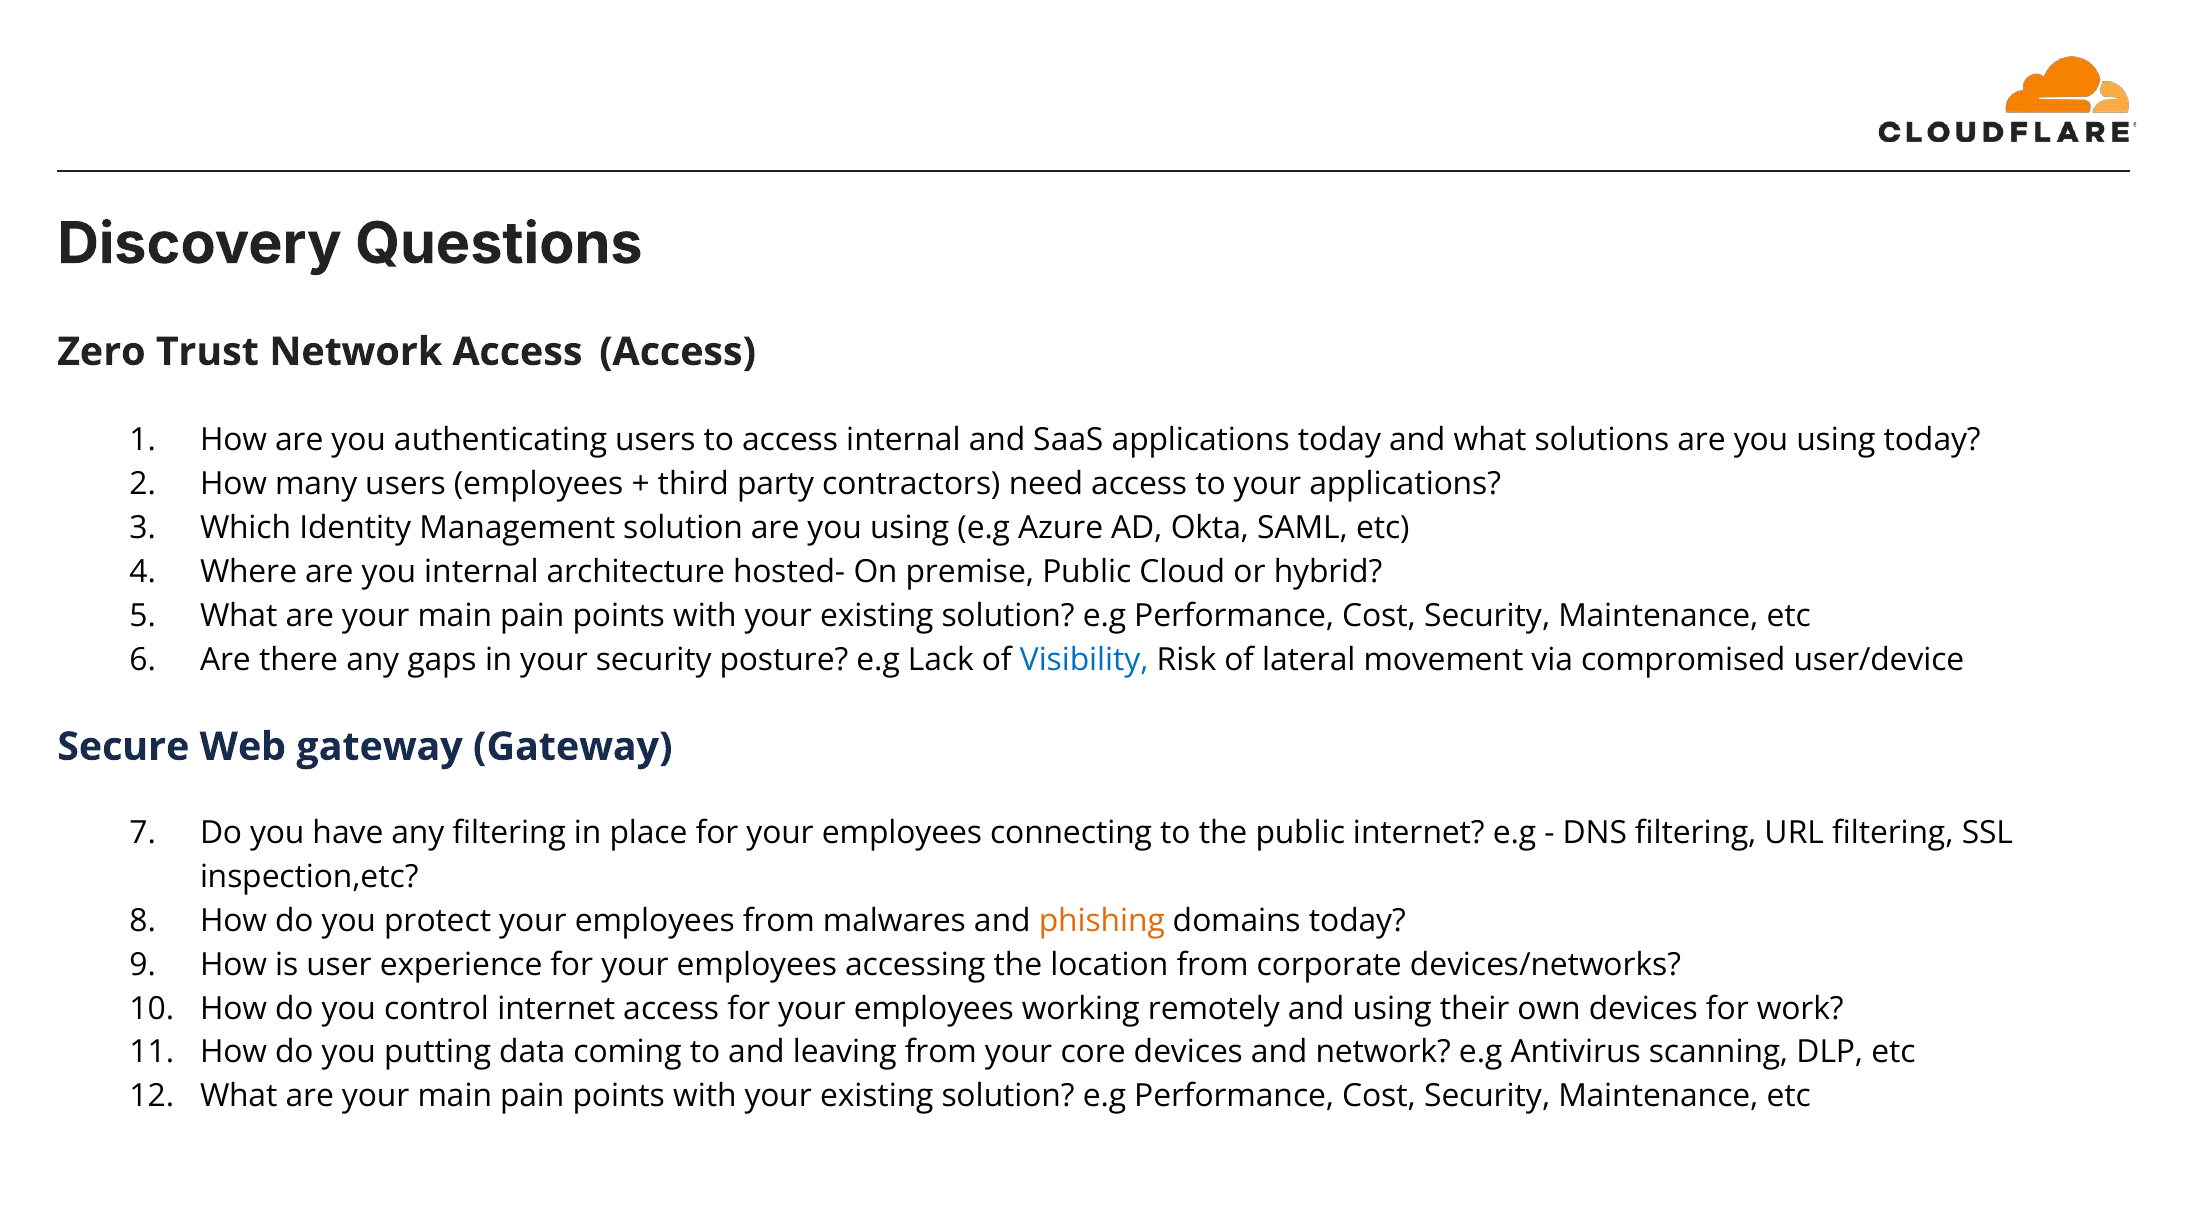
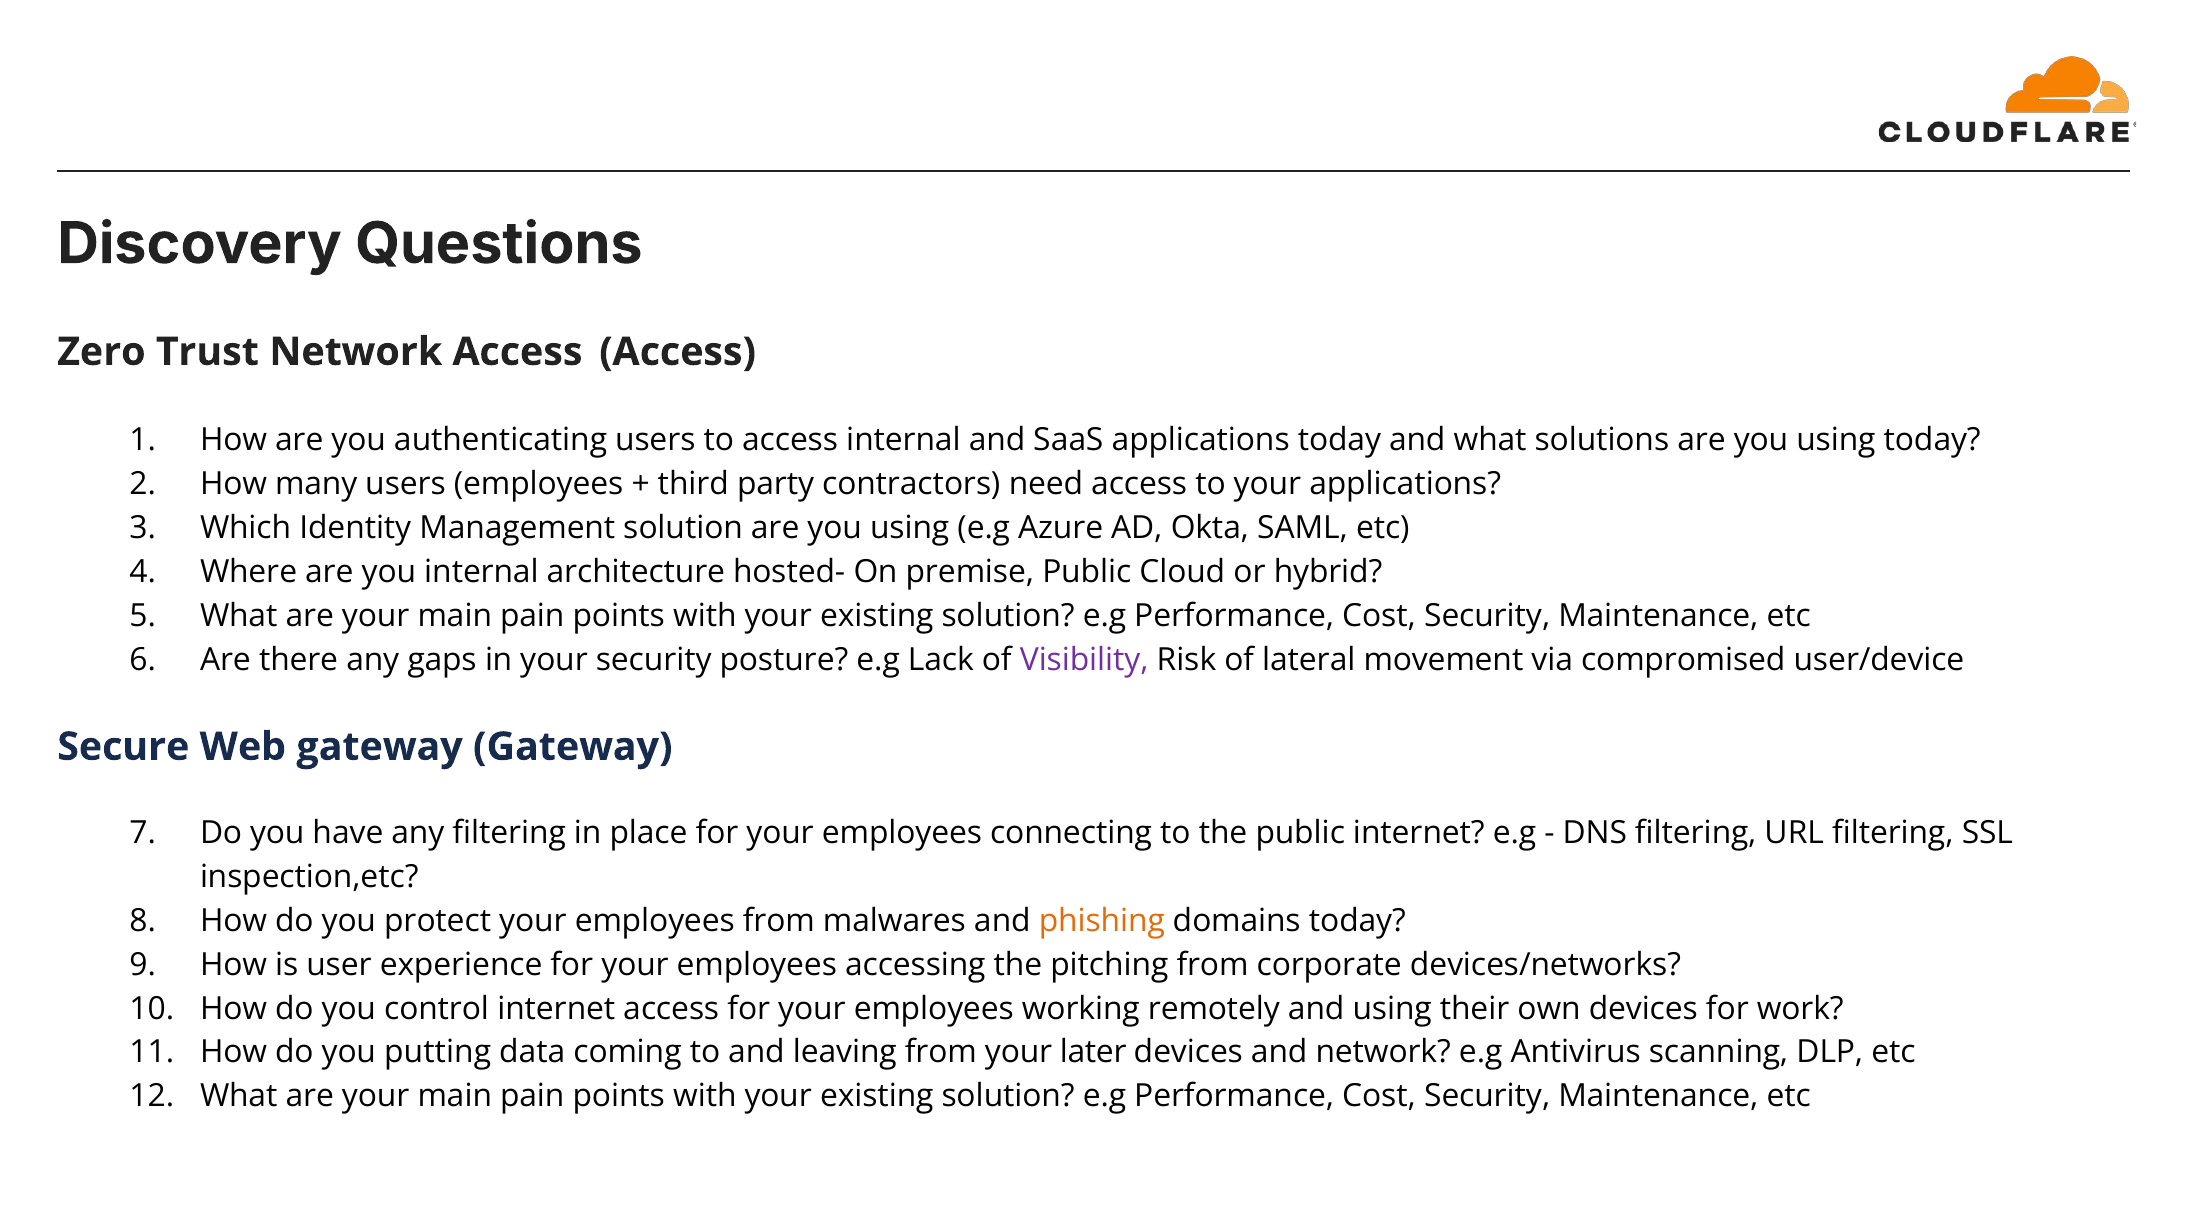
Visibility colour: blue -> purple (1084, 660)
location: location -> pitching (1109, 965)
core: core -> later (1093, 1053)
